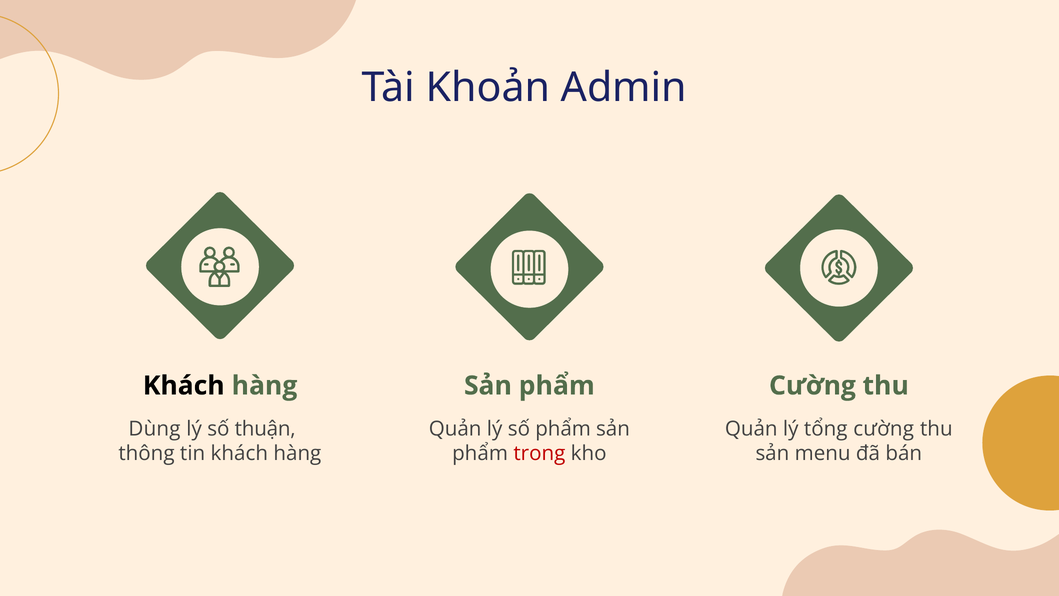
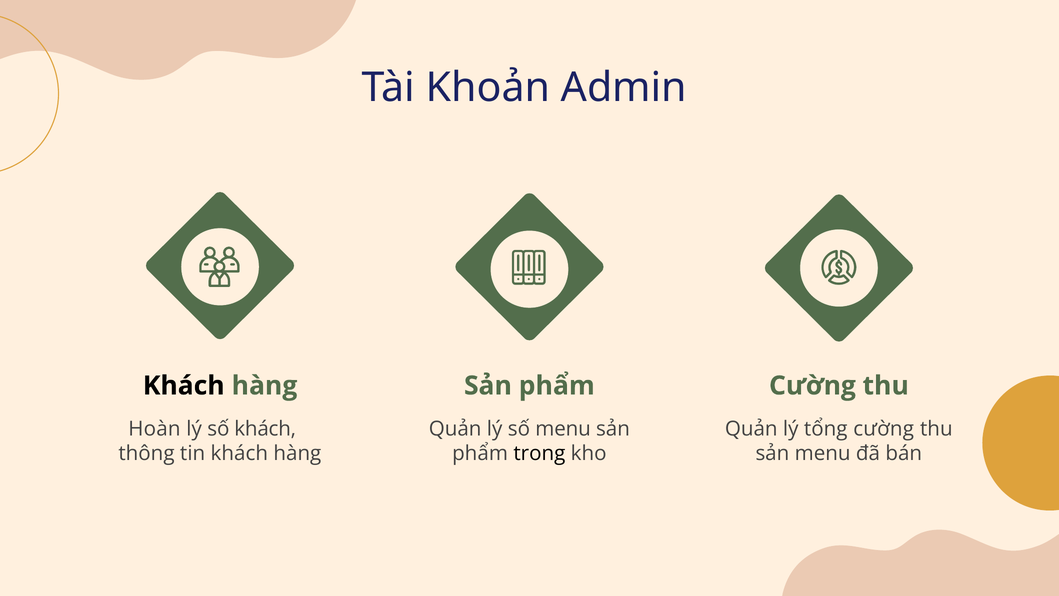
Dùng: Dùng -> Hoàn (154, 429)
số thuận: thuận -> khách (265, 429)
số phẩm: phẩm -> menu (563, 429)
trong colour: red -> black (539, 453)
